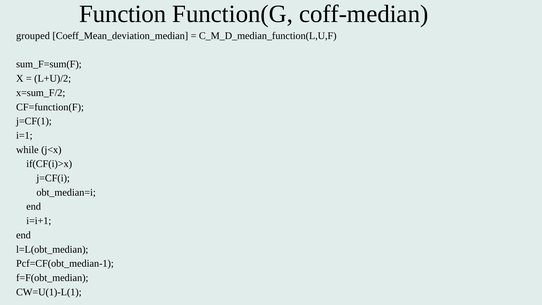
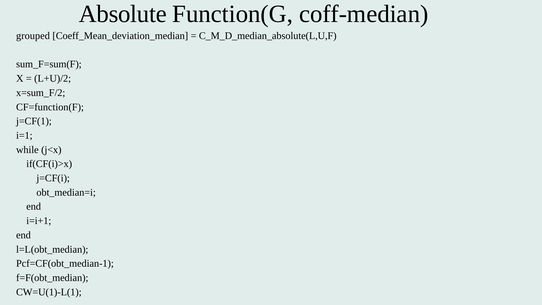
Function: Function -> Absolute (123, 14)
C_M_D_median_function(L,U,F: C_M_D_median_function(L,U,F -> C_M_D_median_absolute(L,U,F (268, 36)
